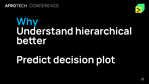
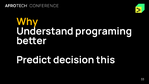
Why colour: light blue -> yellow (27, 22)
hierarchical: hierarchical -> programing (104, 31)
plot: plot -> this (106, 60)
